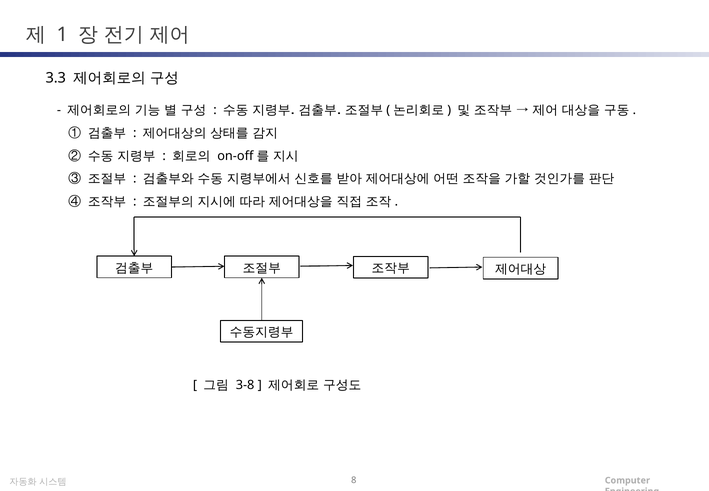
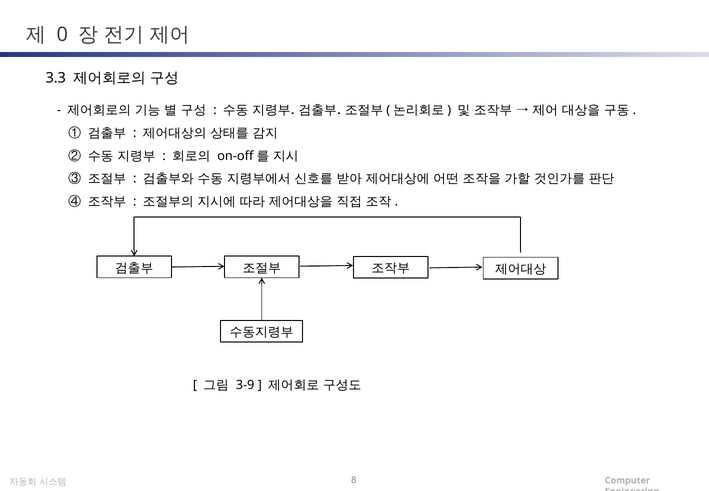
1: 1 -> 0 (62, 35)
3-8: 3-8 -> 3-9 (245, 385)
